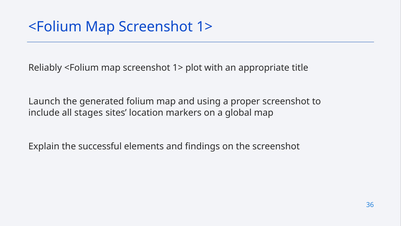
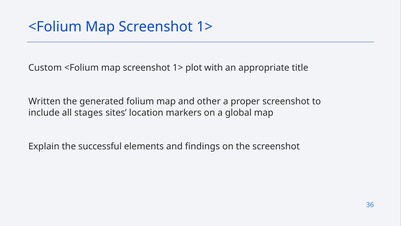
Reliably: Reliably -> Custom (45, 68)
Launch: Launch -> Written (44, 101)
using: using -> other (209, 101)
